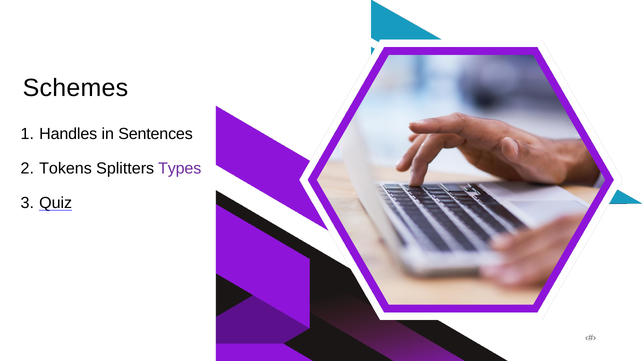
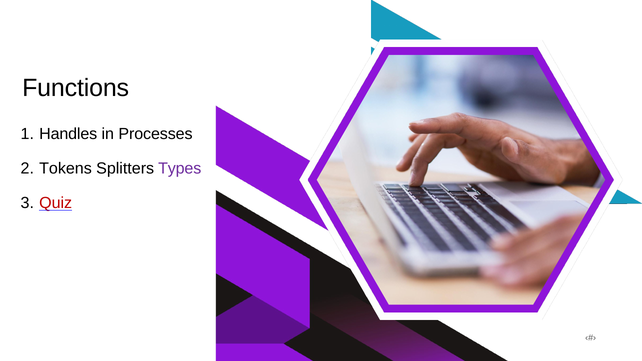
Schemes: Schemes -> Functions (76, 88)
Sentences: Sentences -> Processes (155, 134)
Quiz colour: black -> red (56, 203)
